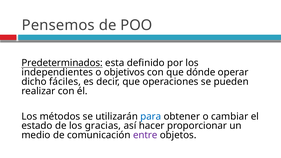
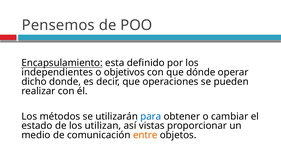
Predeterminados: Predeterminados -> Encapsulamiento (62, 63)
fáciles: fáciles -> donde (65, 82)
gracias: gracias -> utilizan (103, 126)
hacer: hacer -> vistas (152, 126)
entre colour: purple -> orange (145, 135)
